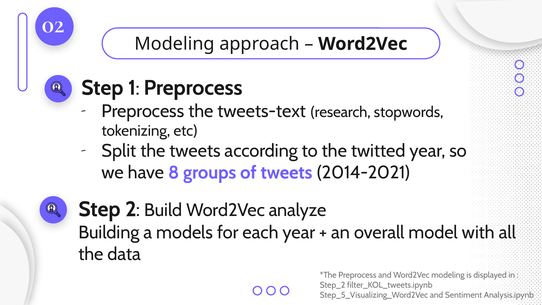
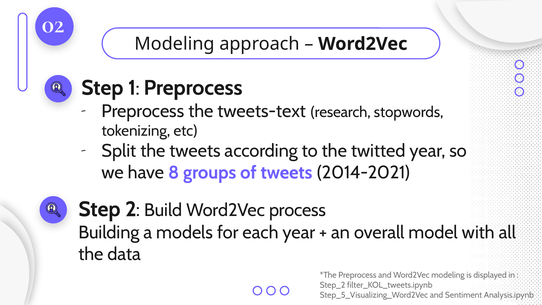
analyze: analyze -> process (298, 210)
